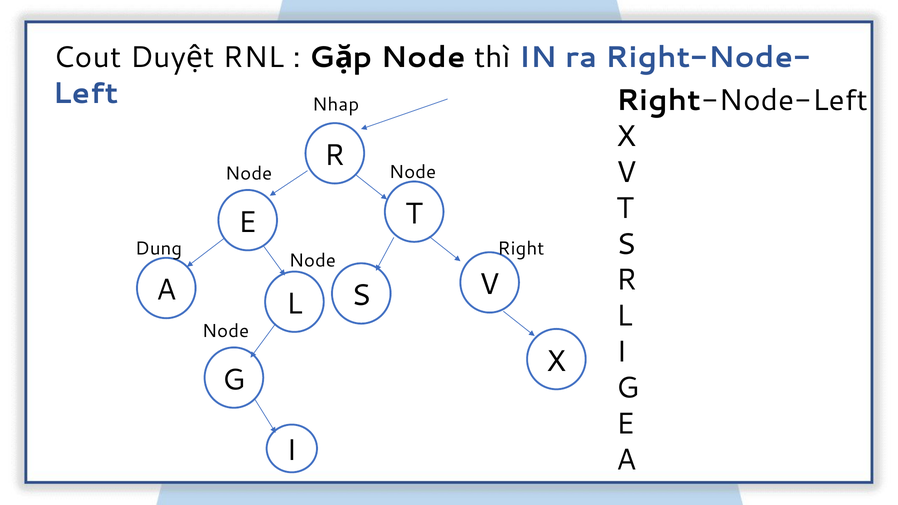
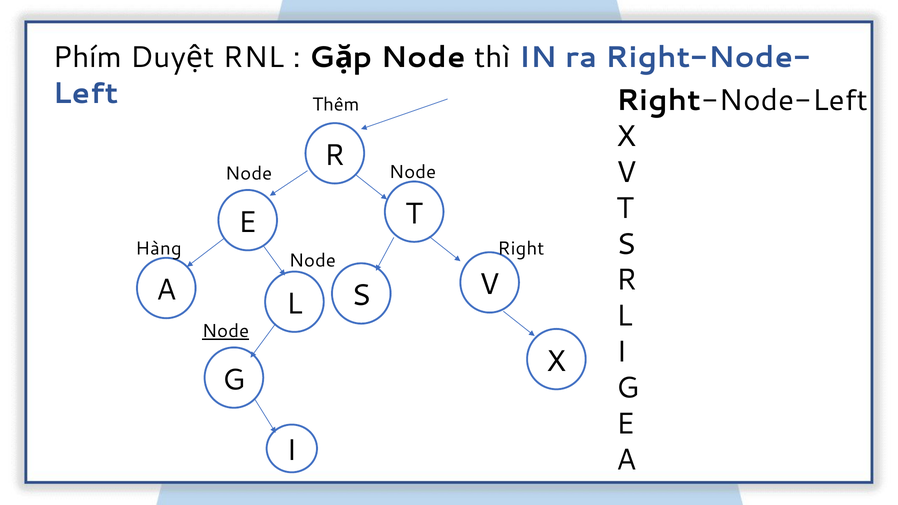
Cout: Cout -> Phím (88, 57)
Nhap: Nhap -> Thêm (336, 105)
Dung: Dung -> Hàng (159, 249)
Node underline: none -> present (226, 331)
